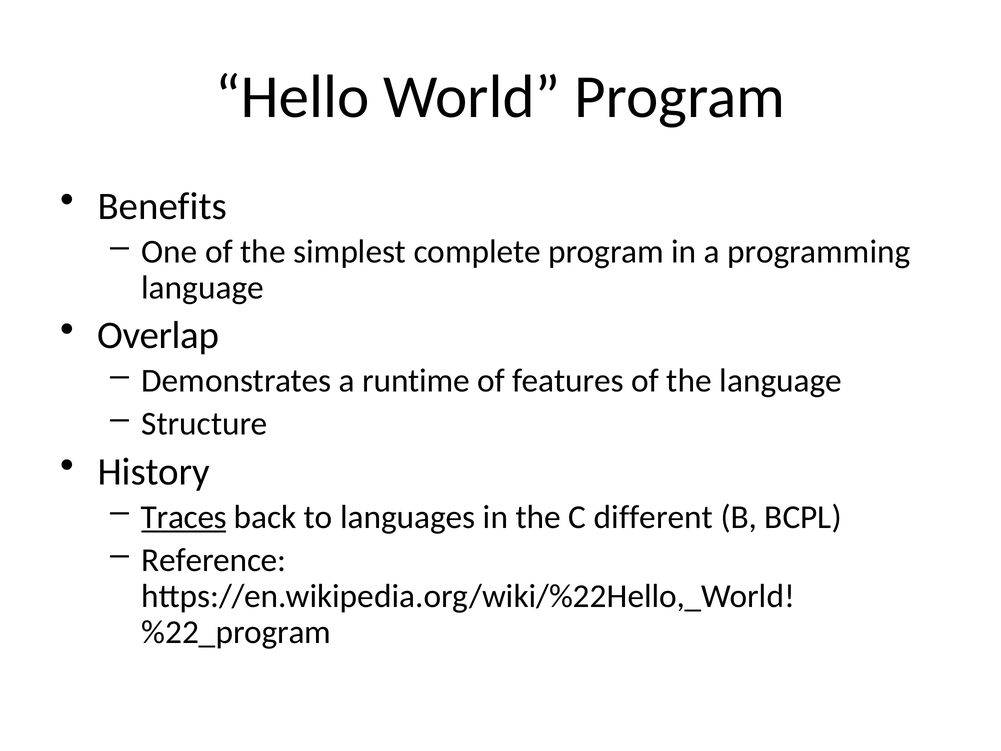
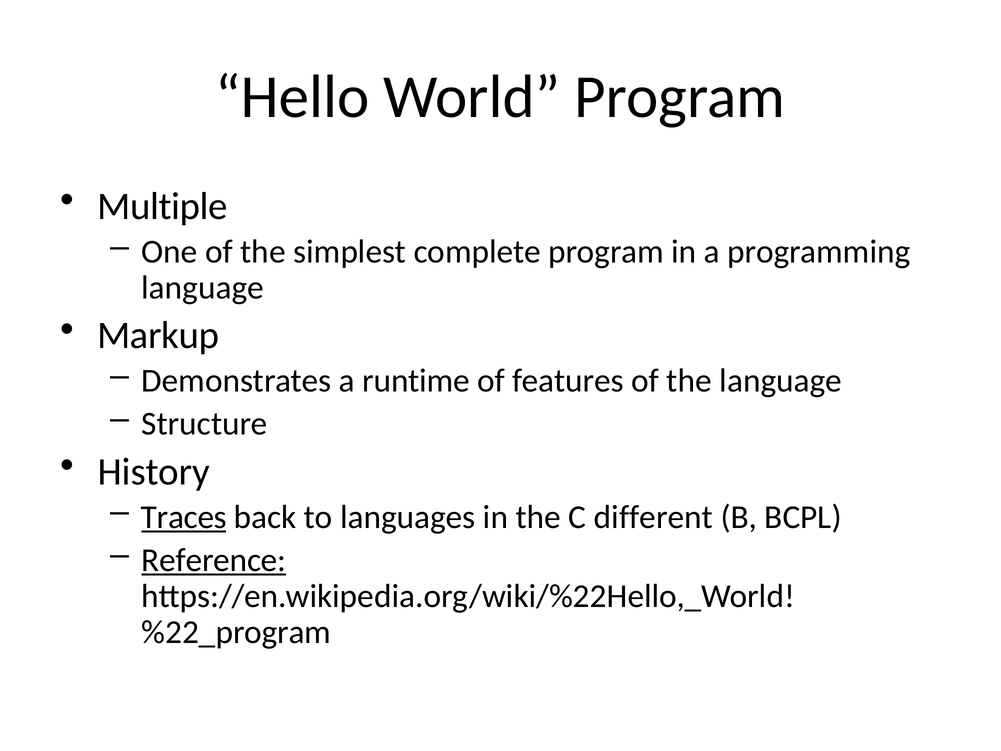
Benefits: Benefits -> Multiple (163, 206)
Overlap: Overlap -> Markup (158, 335)
Reference underline: none -> present (214, 560)
